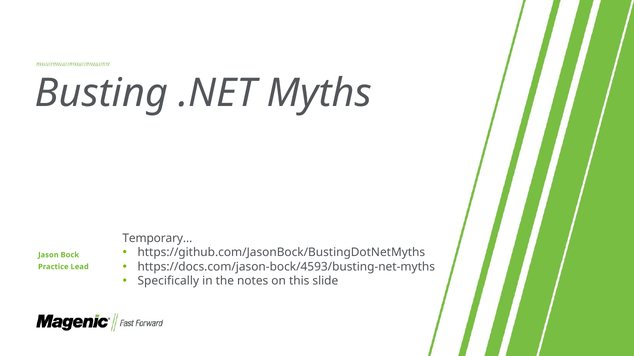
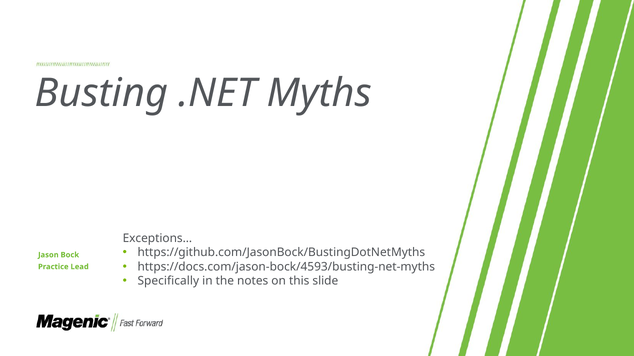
Temporary…: Temporary… -> Exceptions… (157, 239)
